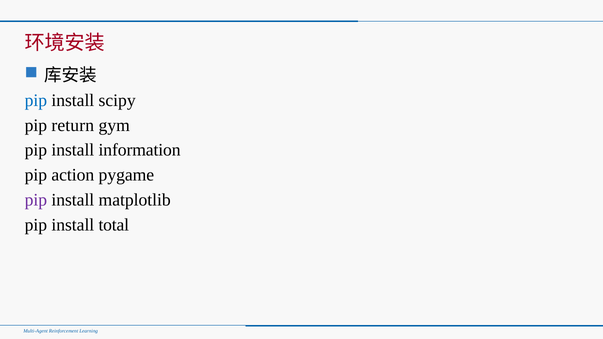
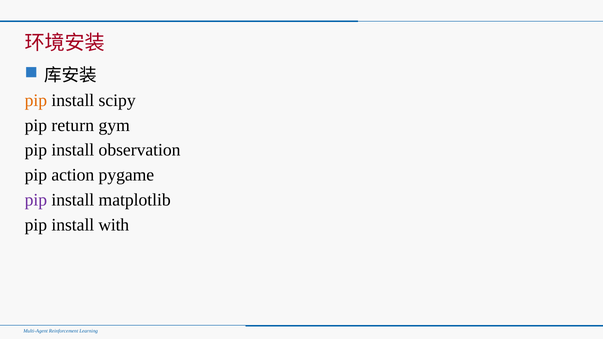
pip colour: blue -> orange (36, 100)
information: information -> observation (140, 150)
total: total -> with (114, 225)
